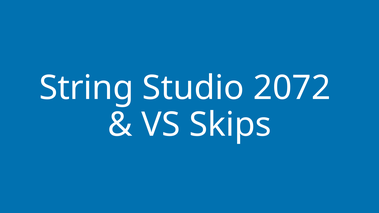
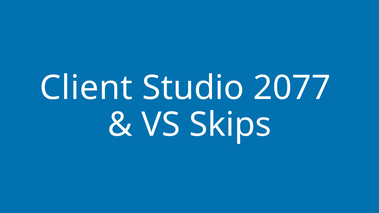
String: String -> Client (86, 88)
2072: 2072 -> 2077 (292, 88)
